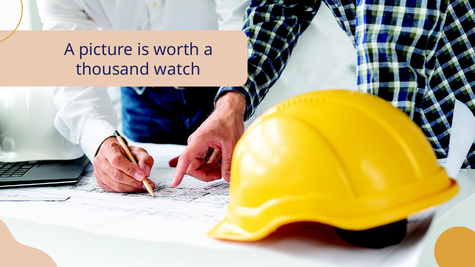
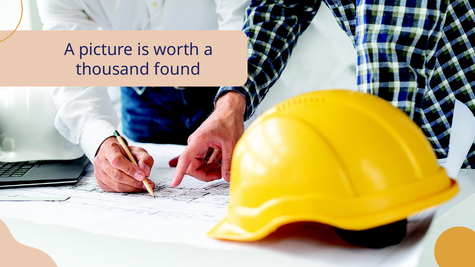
watch: watch -> found (177, 70)
